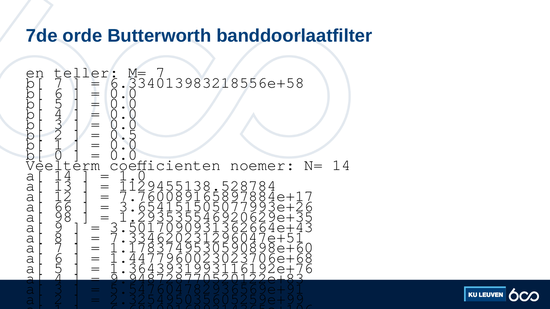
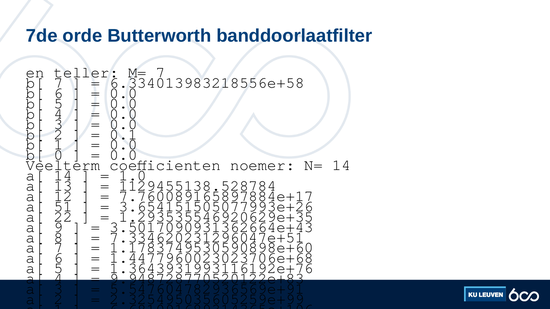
0.5: 0.5 -> 0.1 (123, 134)
66: 66 -> 51 (63, 207)
98: 98 -> 22 (63, 217)
